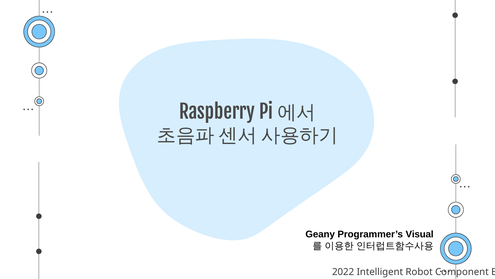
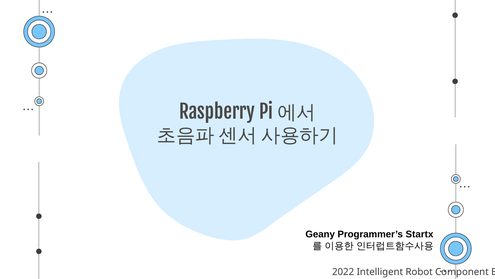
Visual: Visual -> Startx (419, 234)
